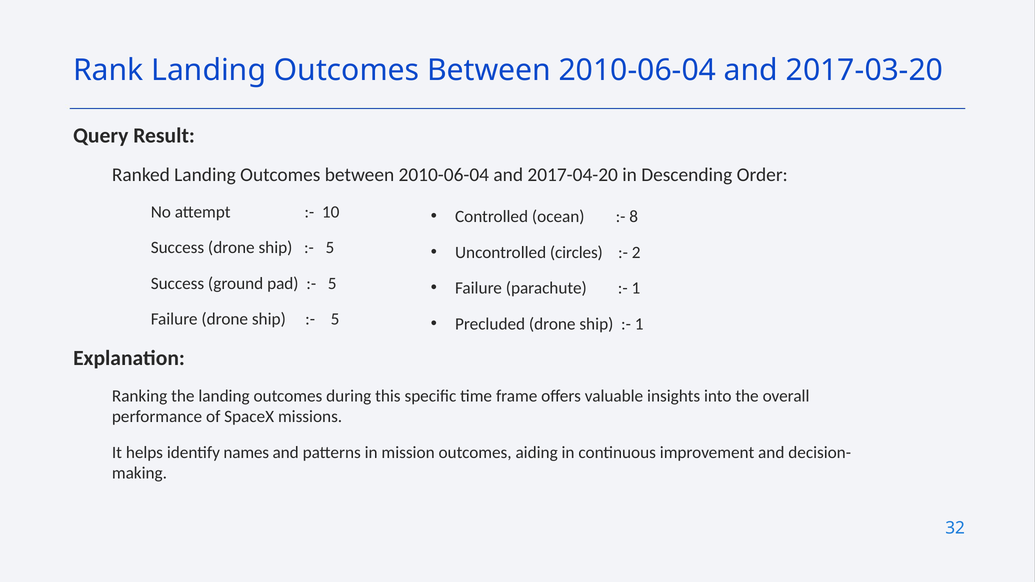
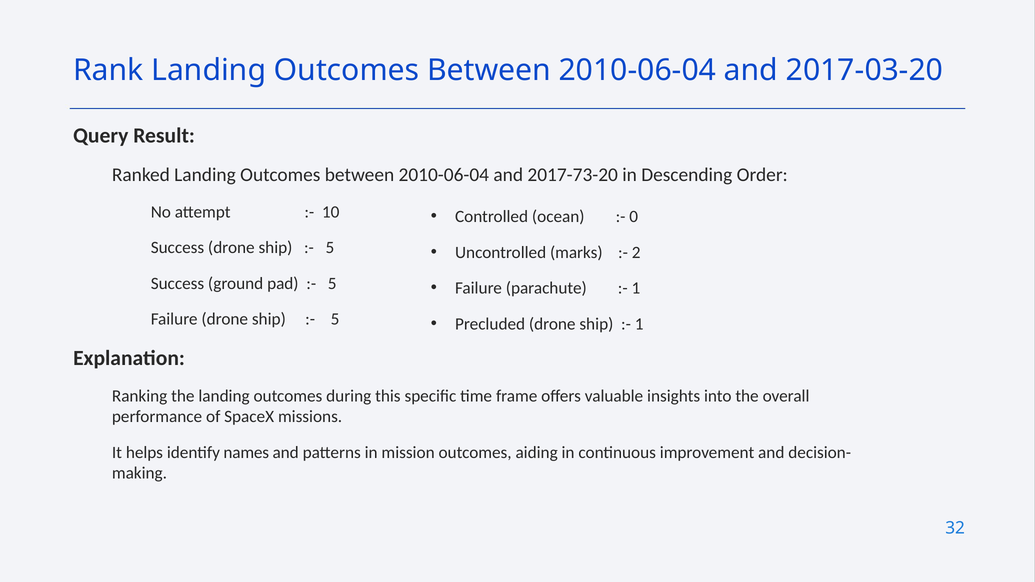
2017-04-20: 2017-04-20 -> 2017-73-20 (573, 175)
8: 8 -> 0 (634, 217)
circles: circles -> marks (576, 252)
